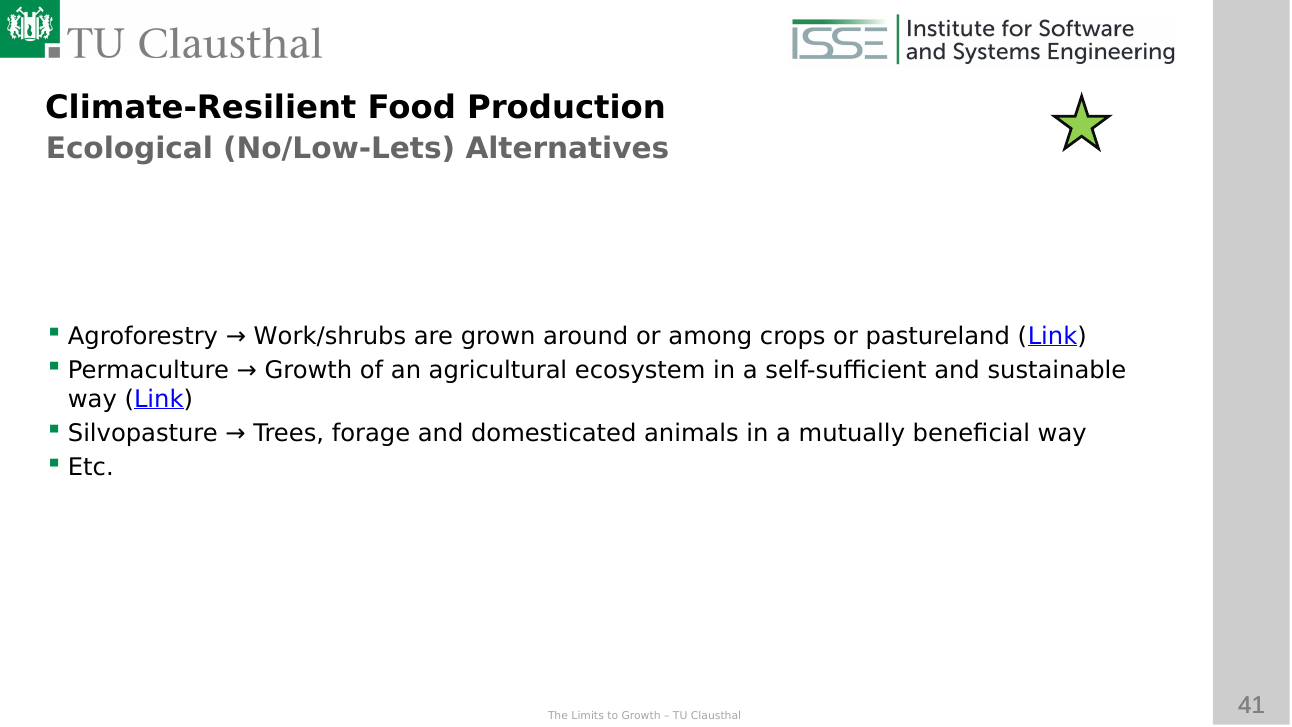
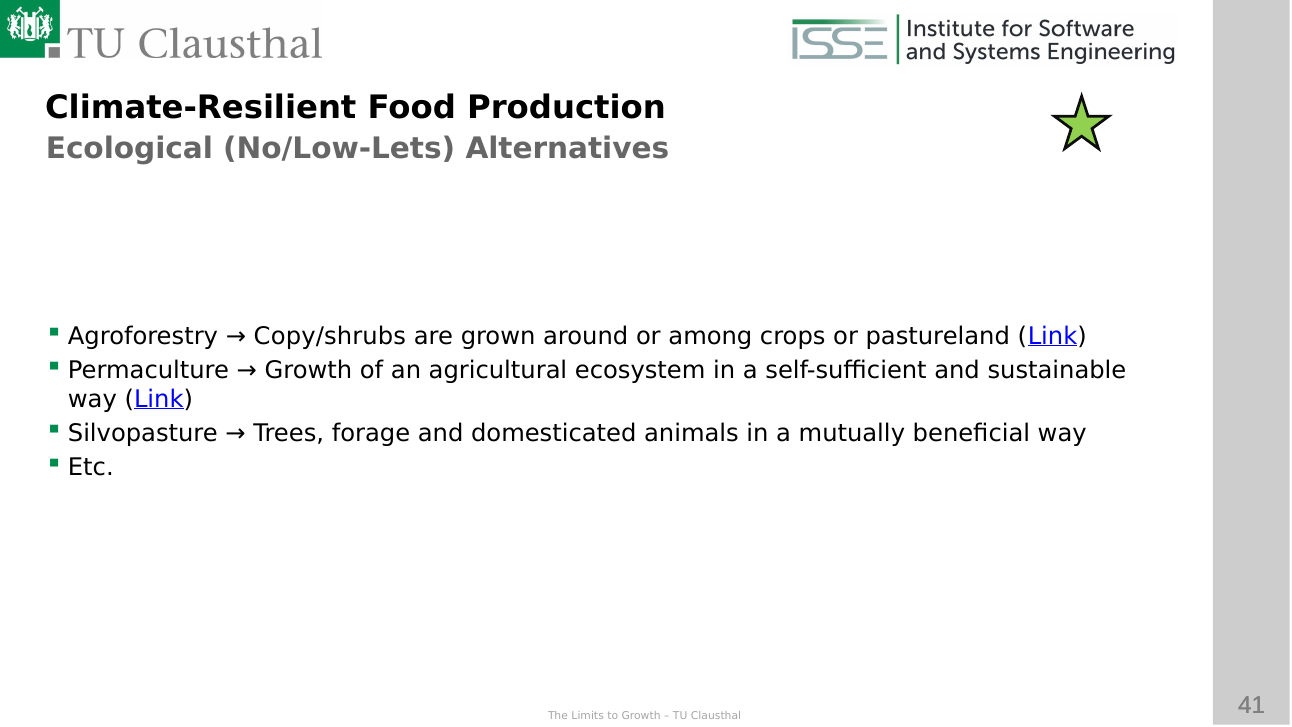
Work/shrubs: Work/shrubs -> Copy/shrubs (330, 337)
